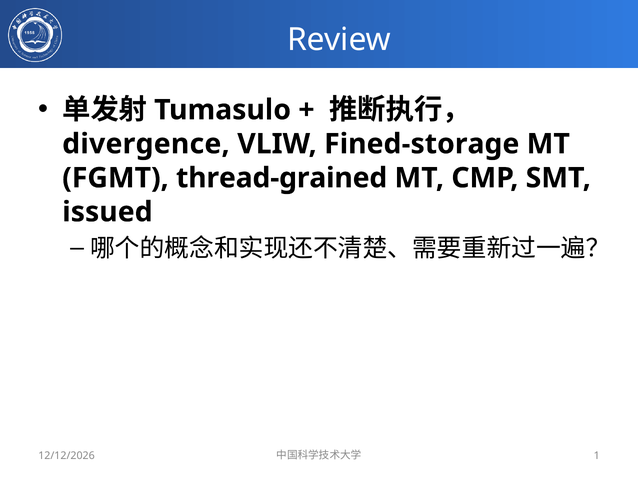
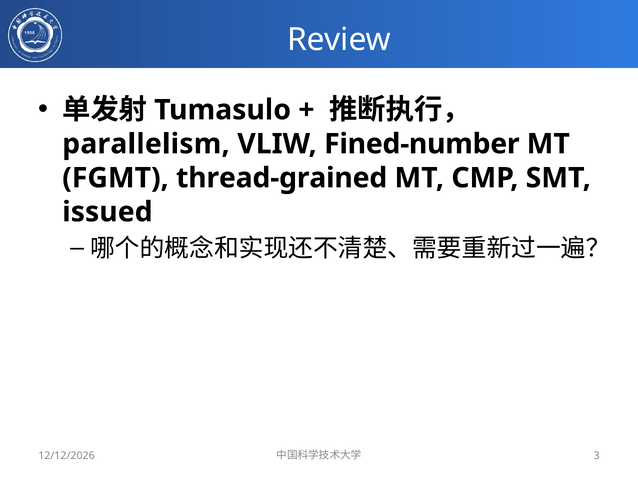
divergence: divergence -> parallelism (146, 144)
Fined-storage: Fined-storage -> Fined-number (422, 144)
1: 1 -> 3 (597, 456)
